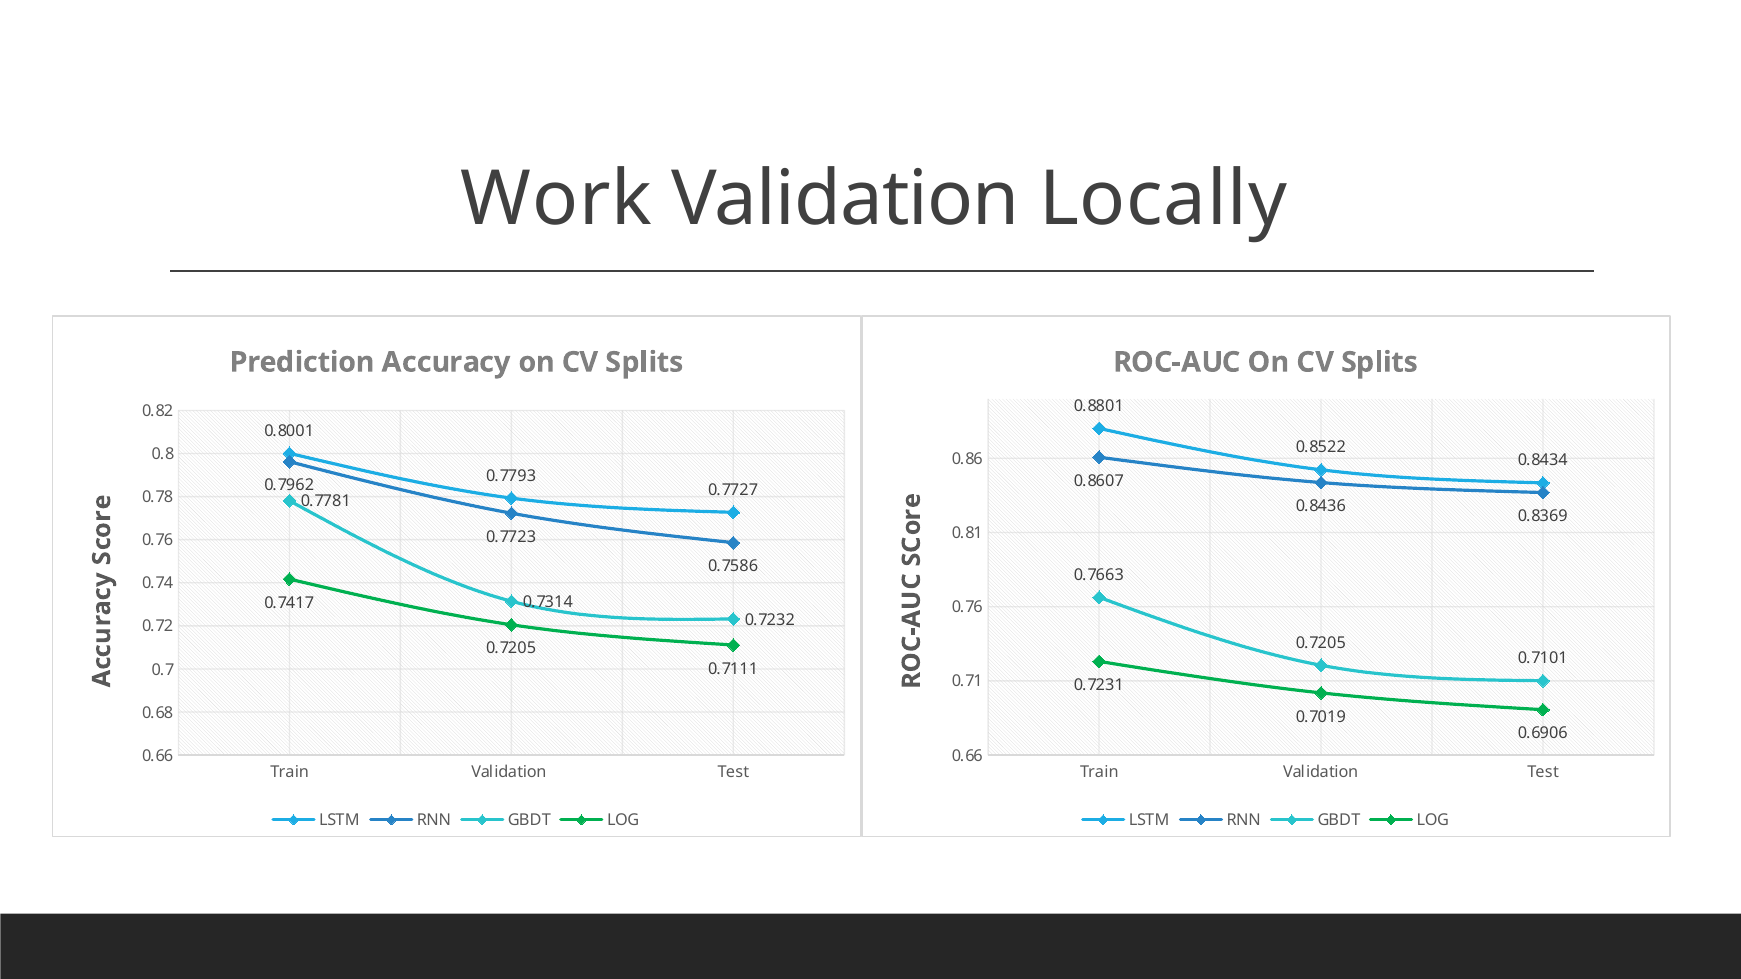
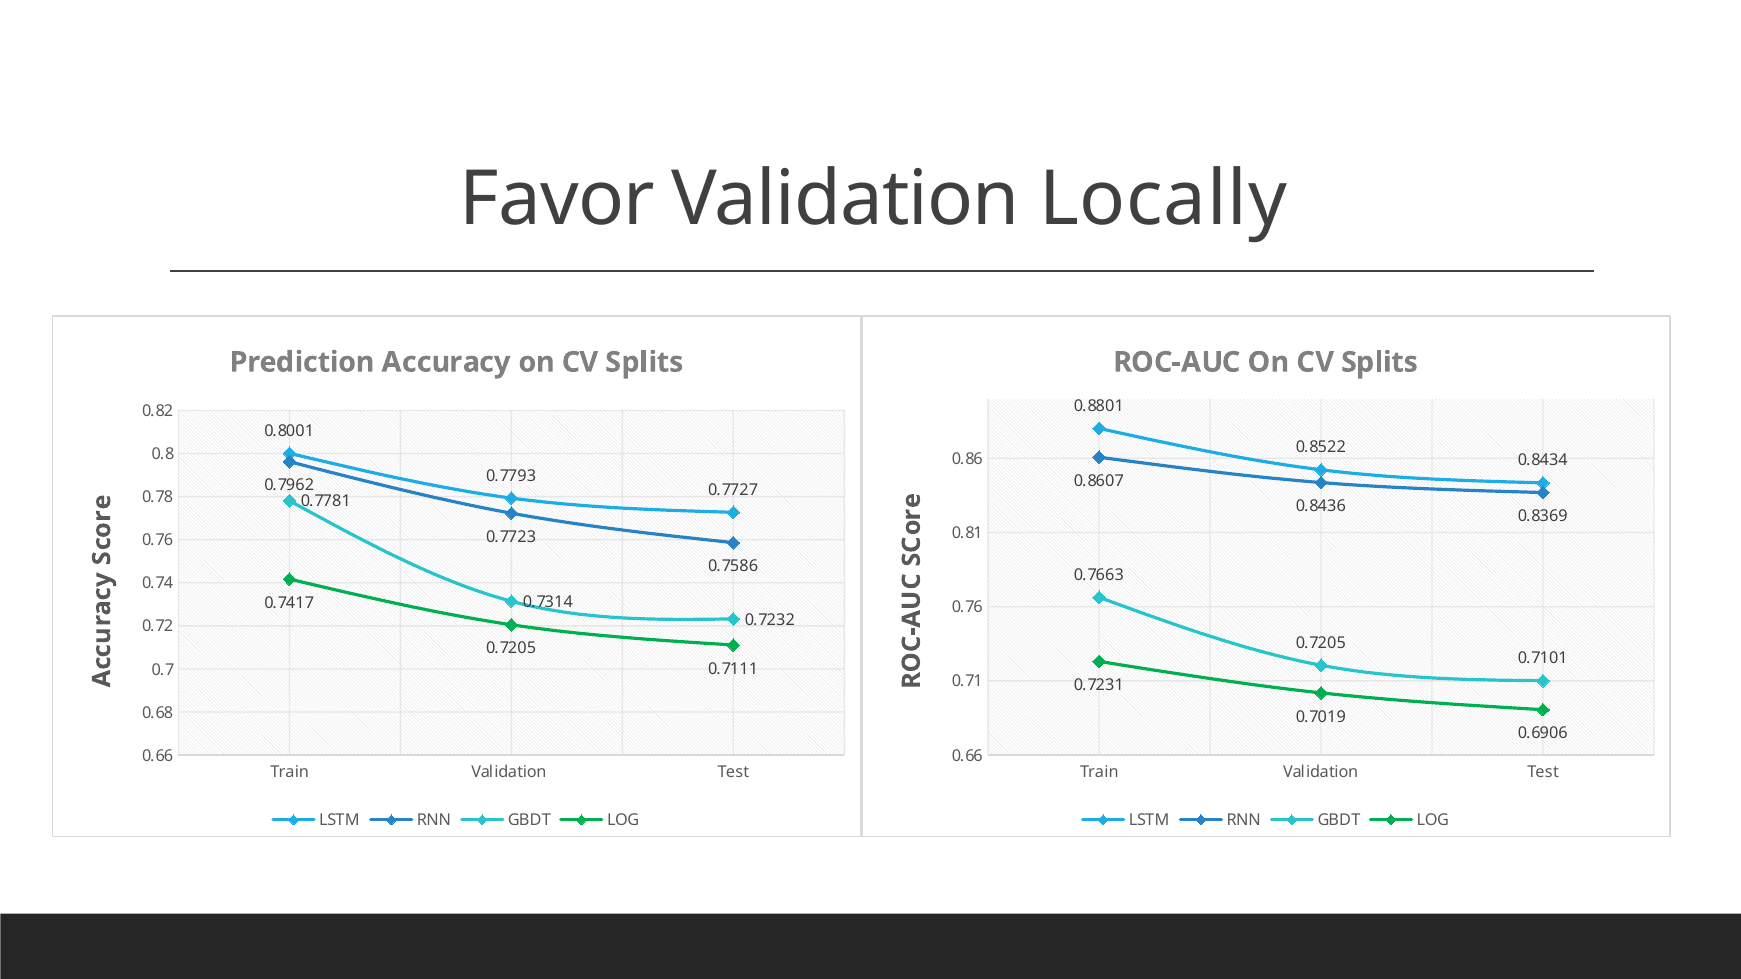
Work: Work -> Favor (557, 200)
